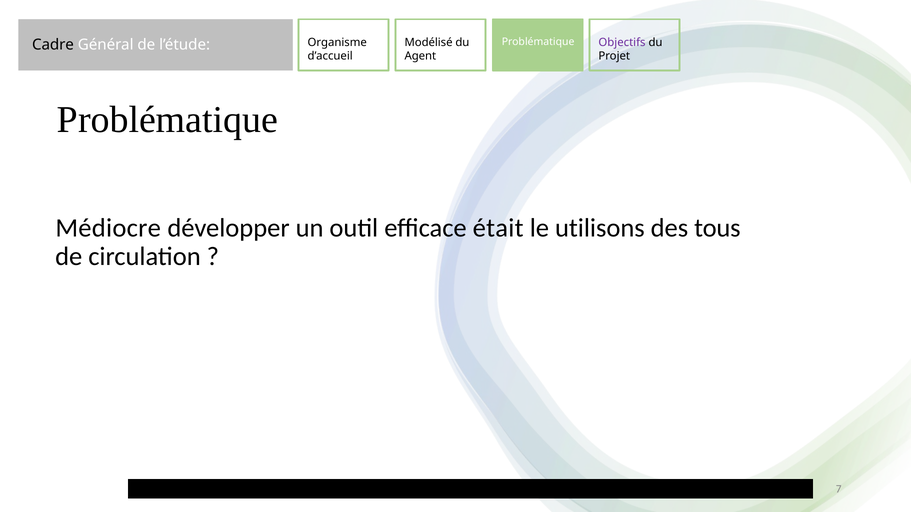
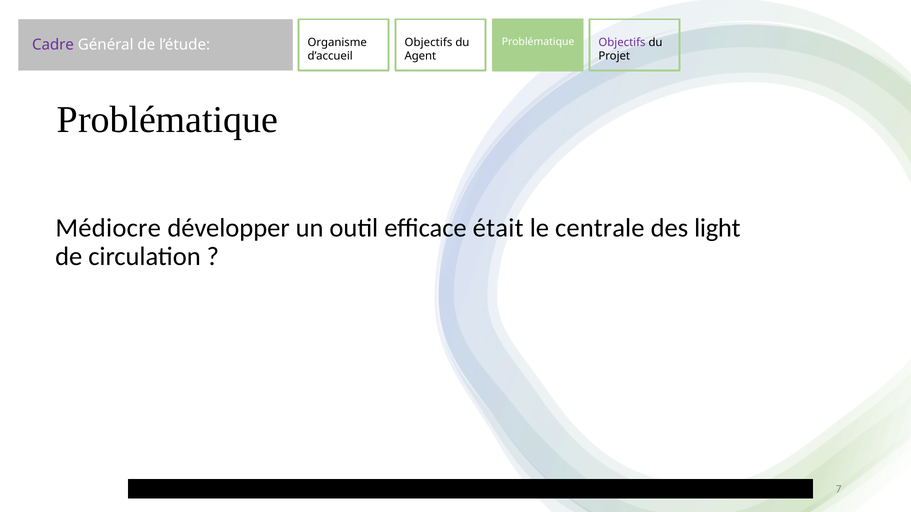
Modélisé: Modélisé -> Objectifs (428, 42)
Cadre colour: black -> purple (53, 45)
utilisons: utilisons -> centrale (600, 228)
tous: tous -> light (717, 228)
